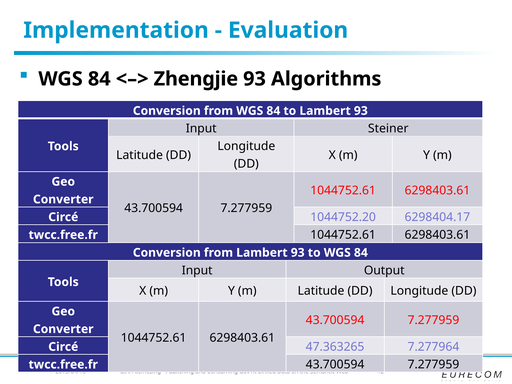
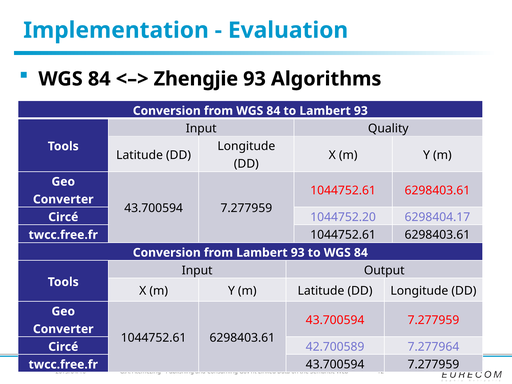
Steiner: Steiner -> Quality (388, 129)
47.363265: 47.363265 -> 42.700589 (335, 347)
